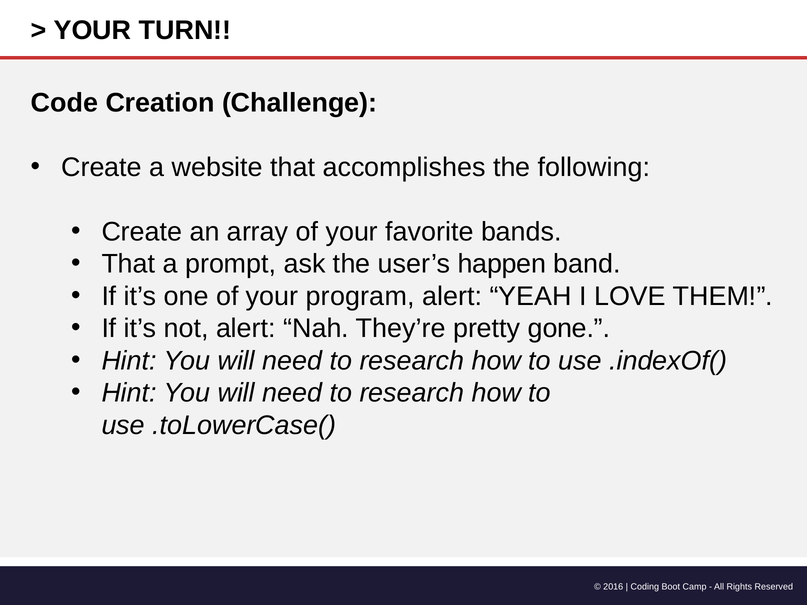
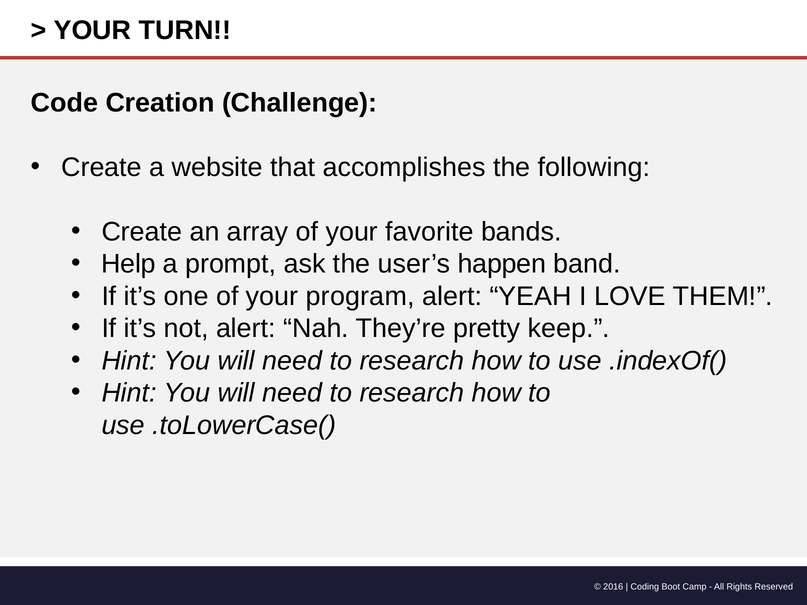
That: That -> Help (129, 264)
gone: gone -> keep (569, 329)
